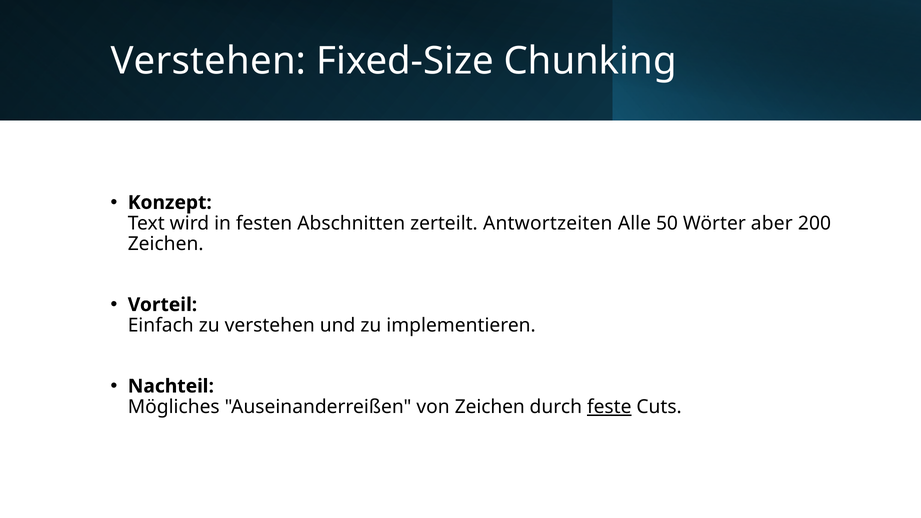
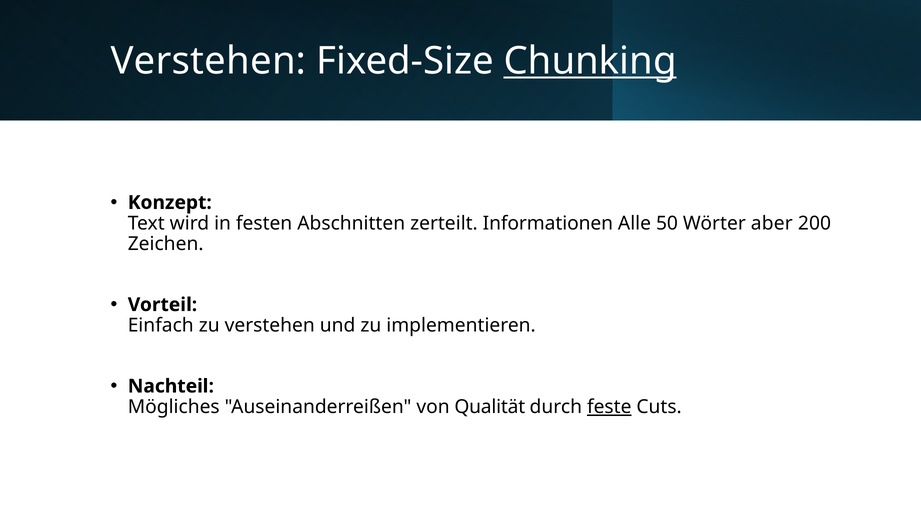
Chunking underline: none -> present (590, 61)
Antwortzeiten: Antwortzeiten -> Informationen (548, 223)
von Zeichen: Zeichen -> Qualität (490, 407)
